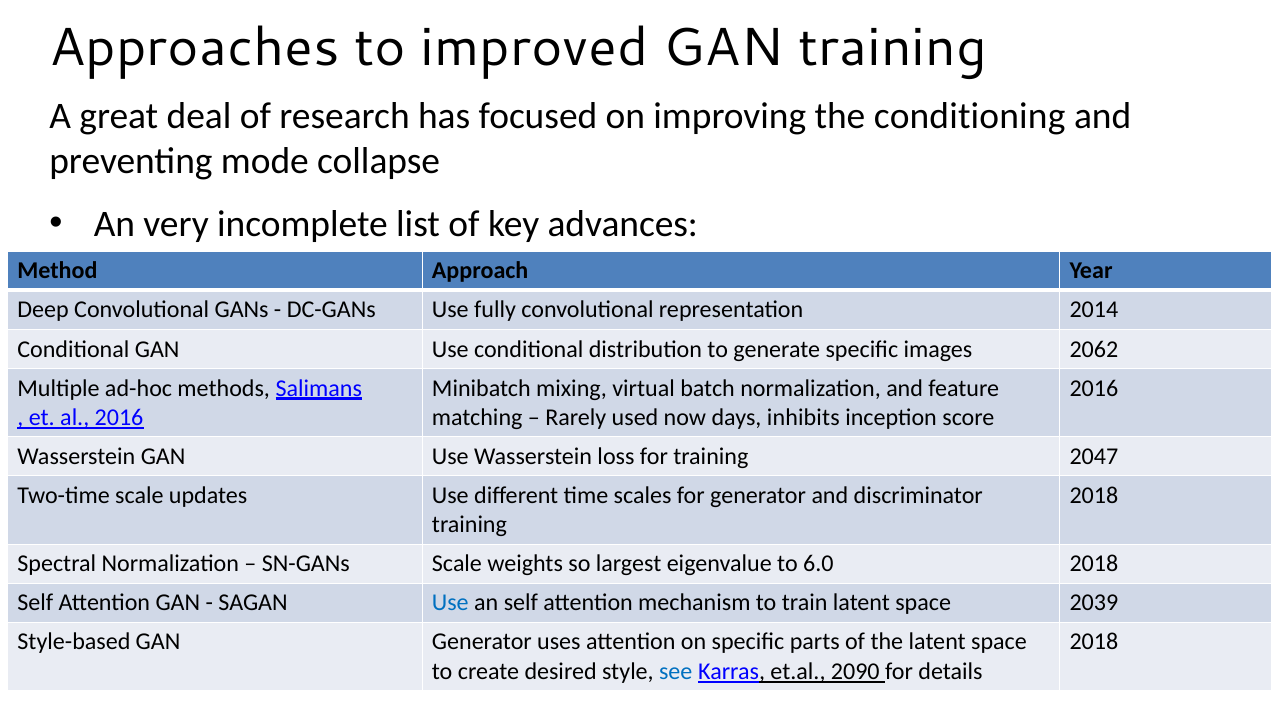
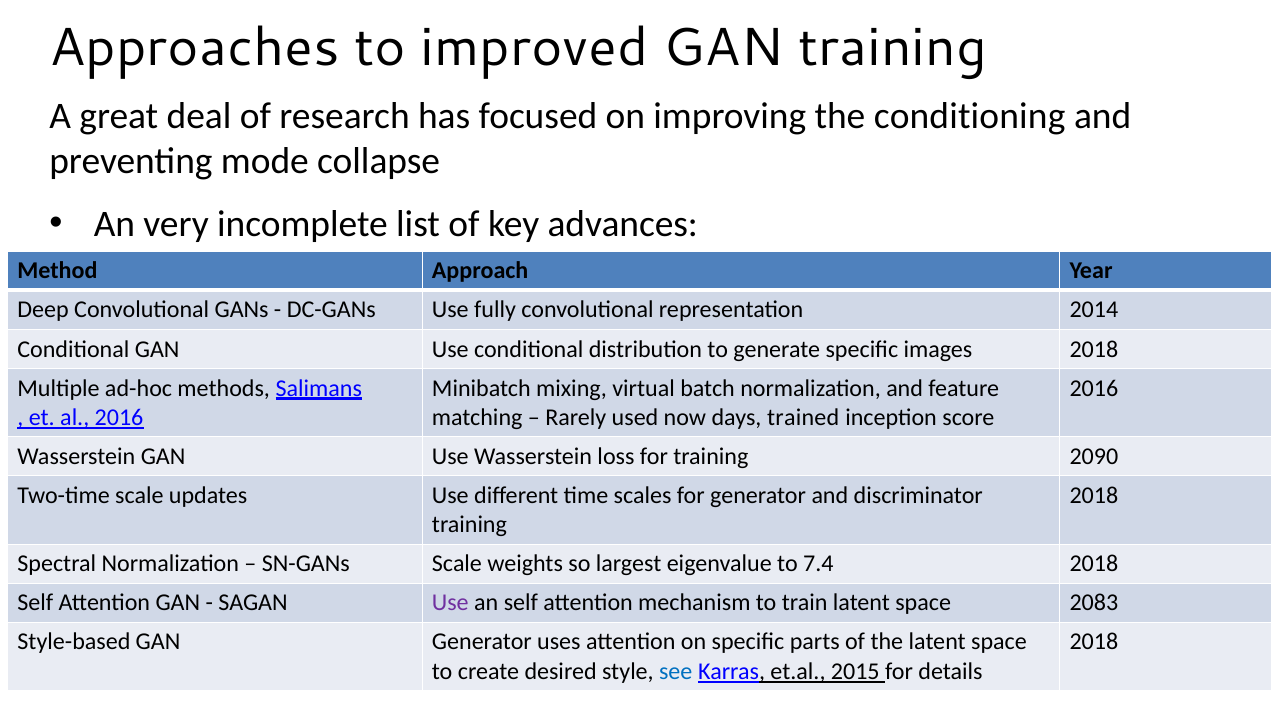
images 2062: 2062 -> 2018 (1094, 349)
inhibits: inhibits -> trained (803, 418)
2047: 2047 -> 2090 (1094, 457)
6.0: 6.0 -> 7.4 (818, 564)
Use colour: blue -> purple (450, 603)
2039: 2039 -> 2083 (1094, 603)
2090: 2090 -> 2015 (855, 672)
